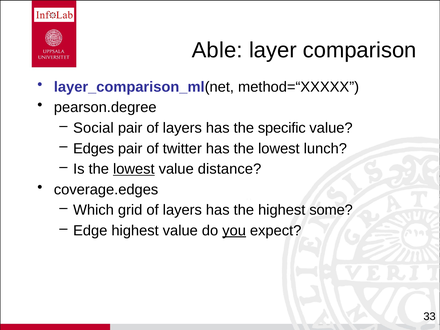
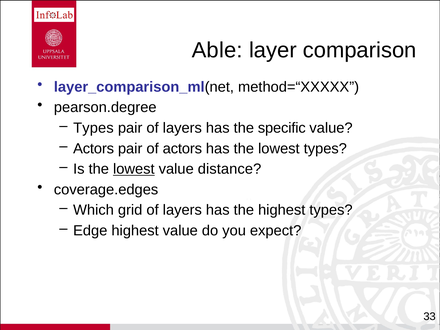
Social: Social -> Types (93, 128)
Edges: Edges -> Actors (94, 149)
of twitter: twitter -> actors (182, 149)
lowest lunch: lunch -> types (325, 149)
highest some: some -> types (331, 210)
you underline: present -> none (234, 231)
